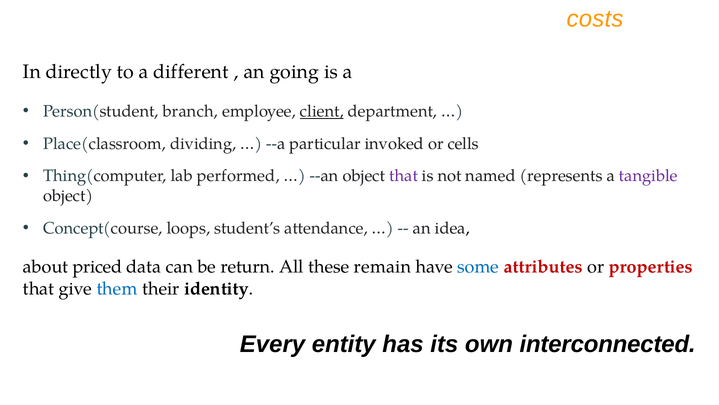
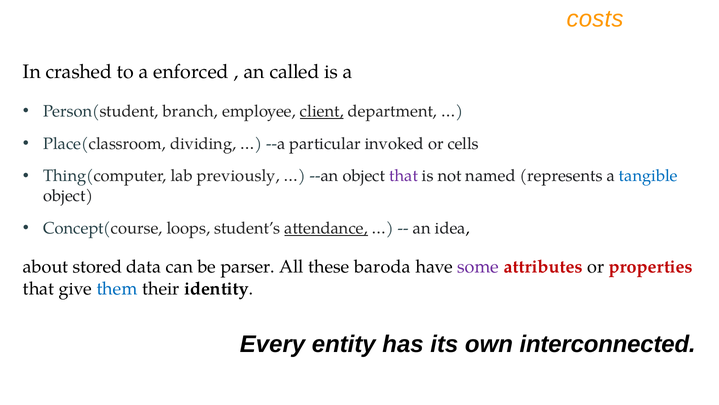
directly: directly -> crashed (79, 72)
different: different -> enforced (191, 72)
going: going -> called (295, 72)
performed: performed -> previously (238, 176)
tangible colour: purple -> blue (648, 176)
attendance underline: none -> present (326, 228)
priced: priced -> stored (97, 267)
return: return -> parser (248, 267)
remain: remain -> baroda (383, 267)
some colour: blue -> purple (478, 267)
